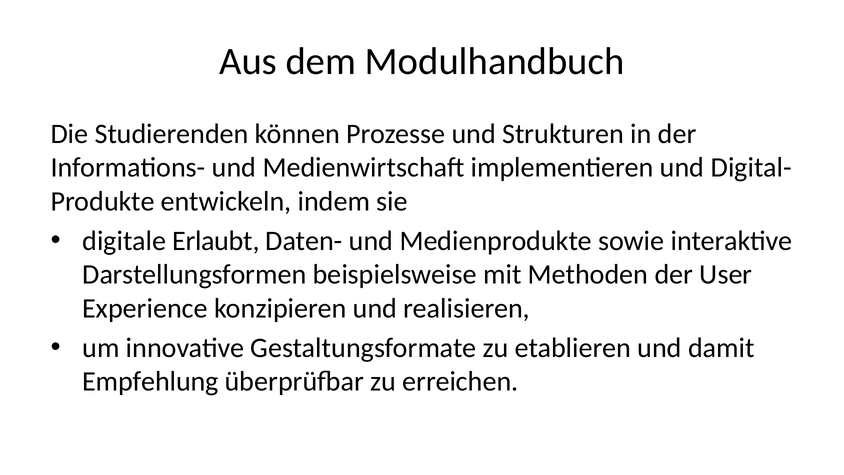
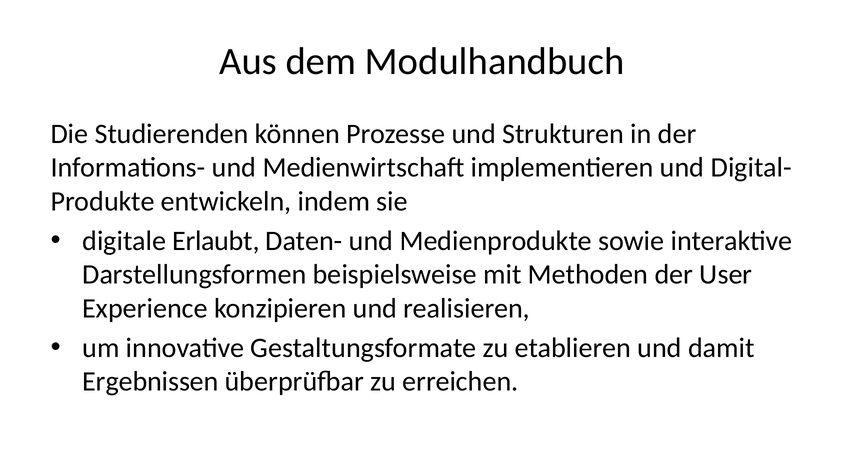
Empfehlung: Empfehlung -> Ergebnissen (150, 381)
